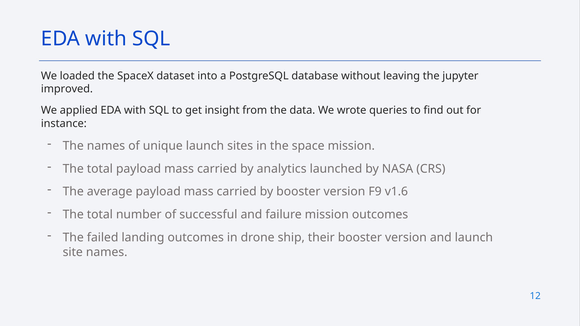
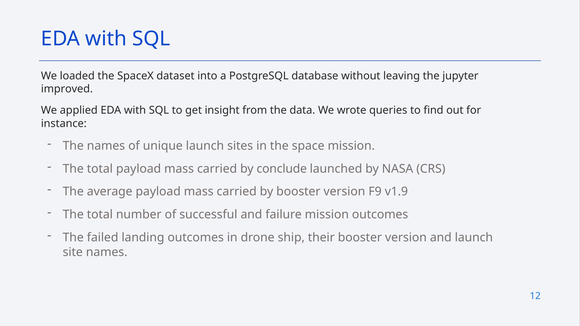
analytics: analytics -> conclude (282, 169)
v1.6: v1.6 -> v1.9 (396, 192)
